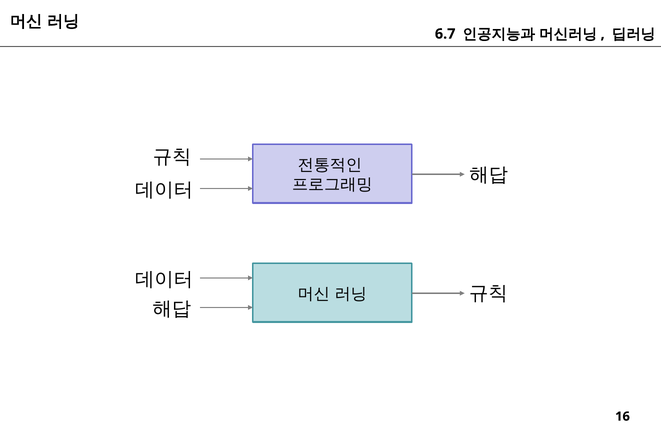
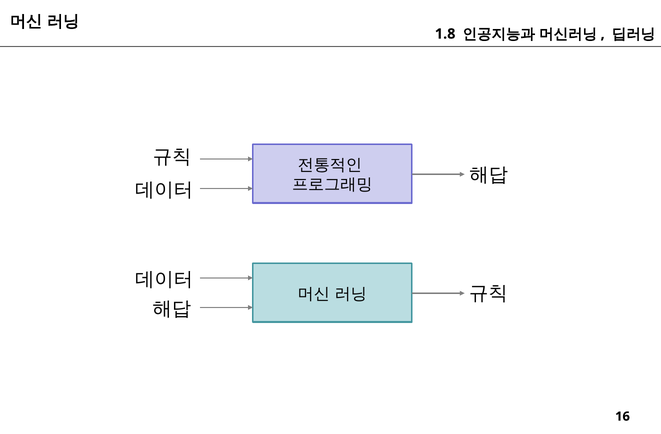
6.7: 6.7 -> 1.8 (445, 34)
